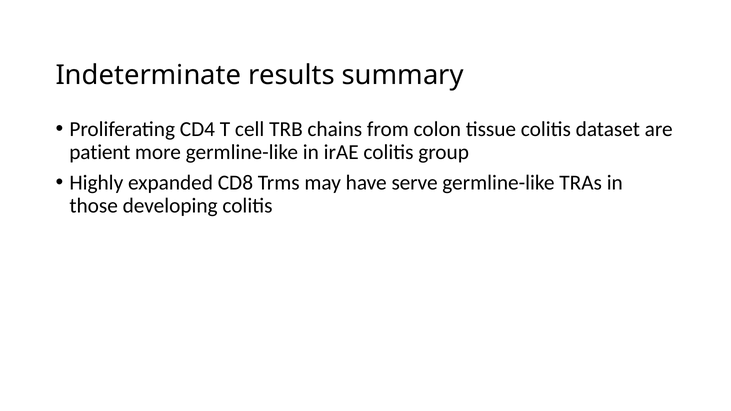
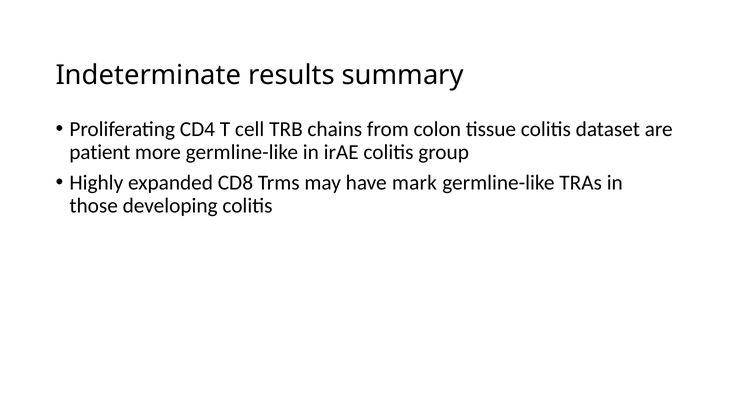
serve: serve -> mark (414, 183)
